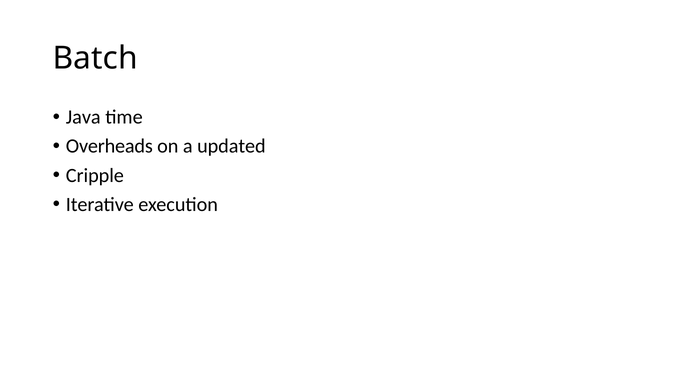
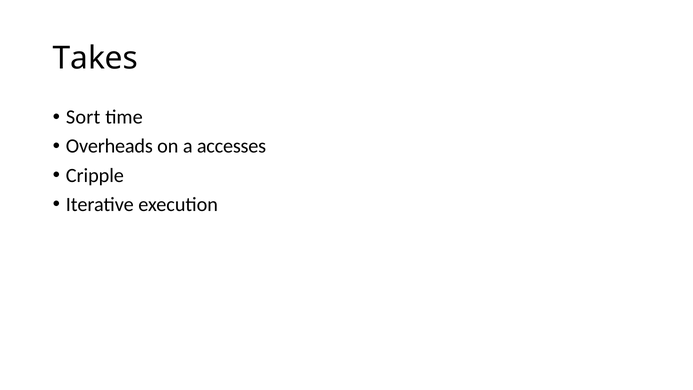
Batch: Batch -> Takes (95, 58)
Java: Java -> Sort (83, 117)
updated: updated -> accesses (231, 146)
